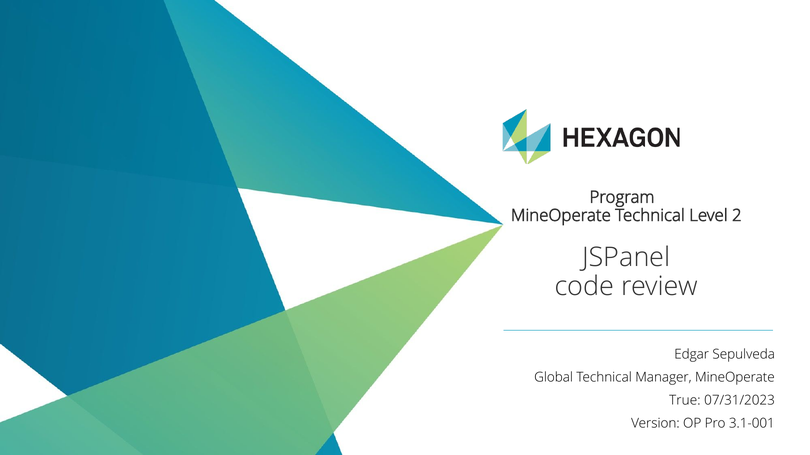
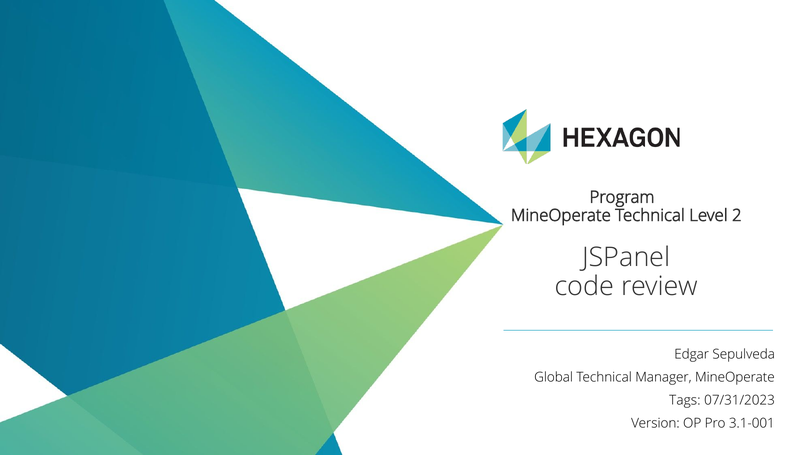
True: True -> Tags (685, 401)
